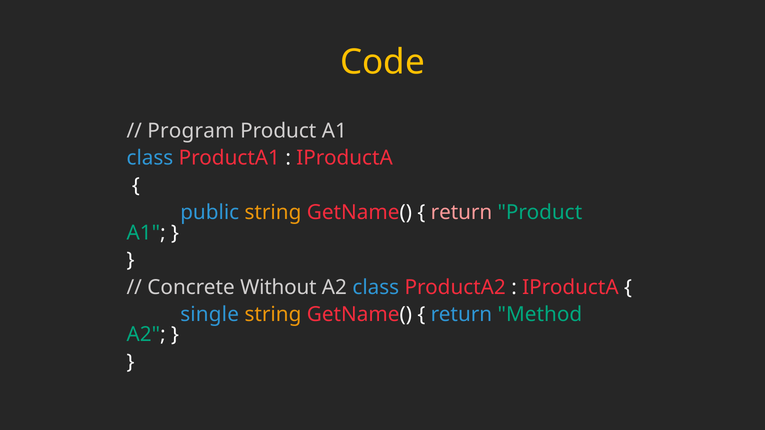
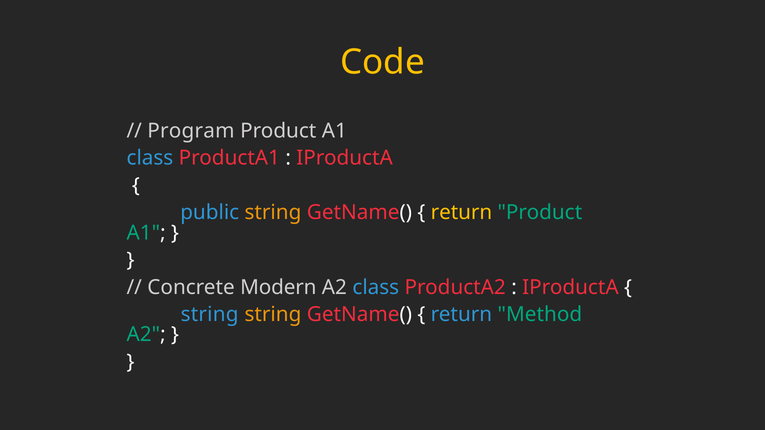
return colour: pink -> yellow (461, 213)
Without: Without -> Modern (278, 287)
single: single -> string (210, 315)
